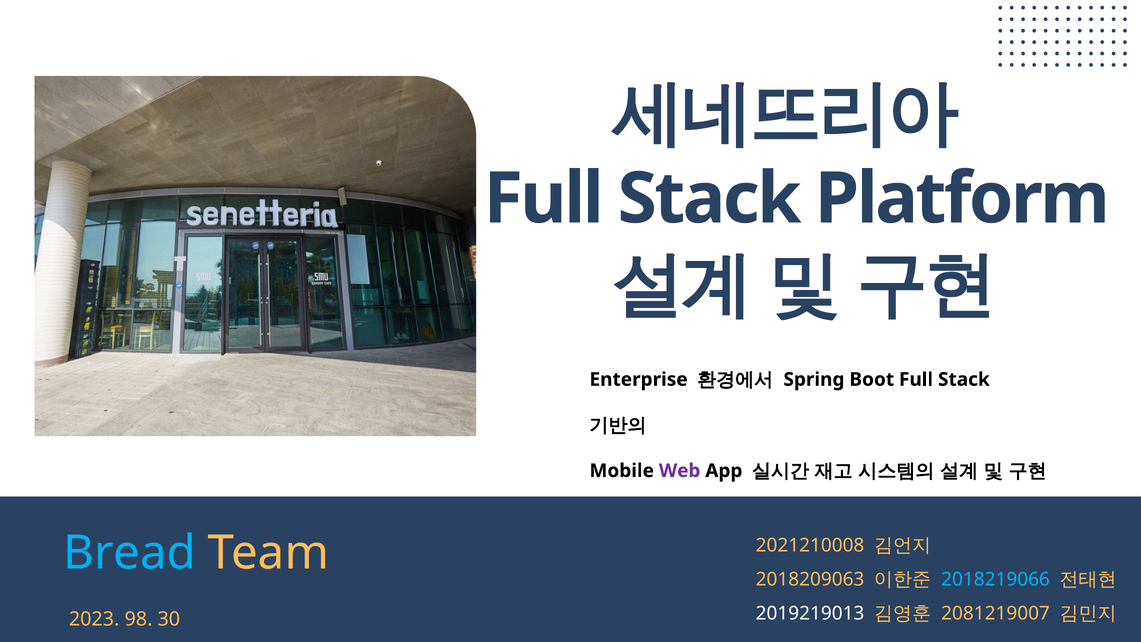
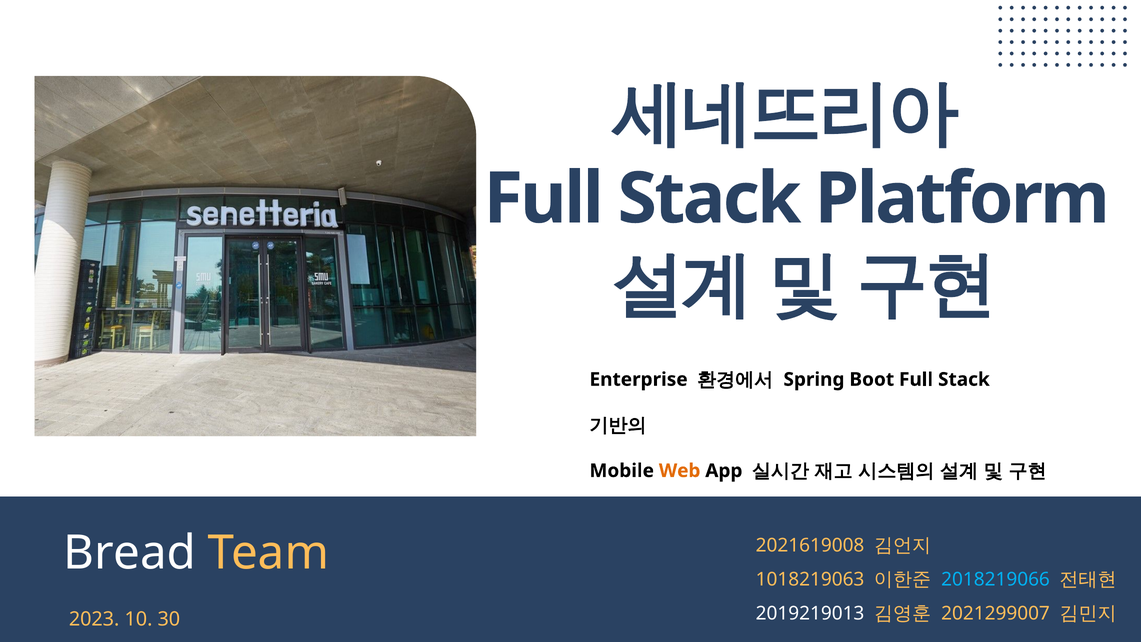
Web colour: purple -> orange (680, 471)
Bread colour: light blue -> white (130, 553)
2021210008: 2021210008 -> 2021619008 (810, 545)
2018209063: 2018209063 -> 1018219063 (810, 579)
2081219007: 2081219007 -> 2021299007 (996, 614)
98: 98 -> 10 (138, 619)
